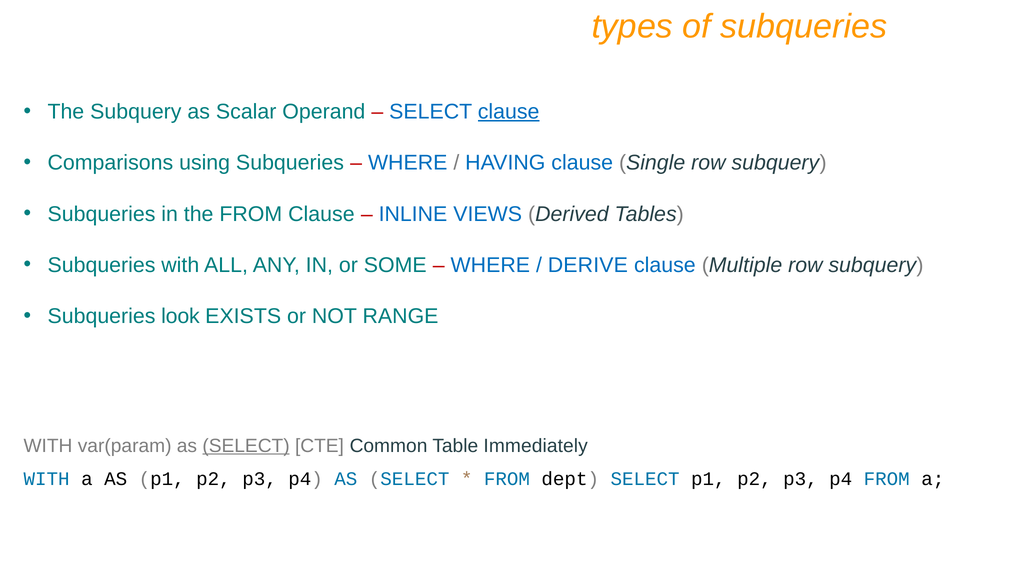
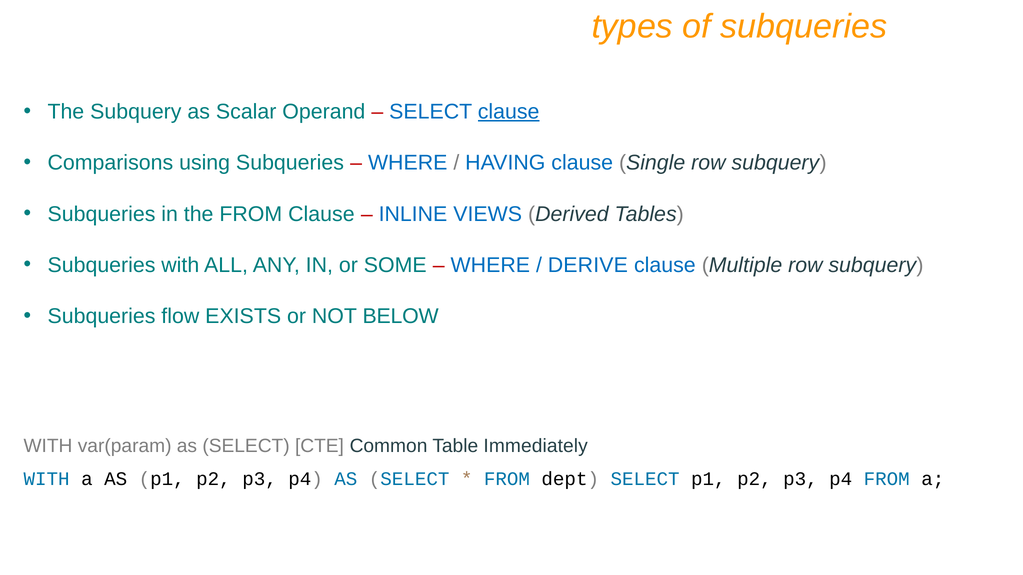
look: look -> flow (180, 316)
RANGE: RANGE -> BELOW (401, 316)
SELECT underline: present -> none (246, 446)
